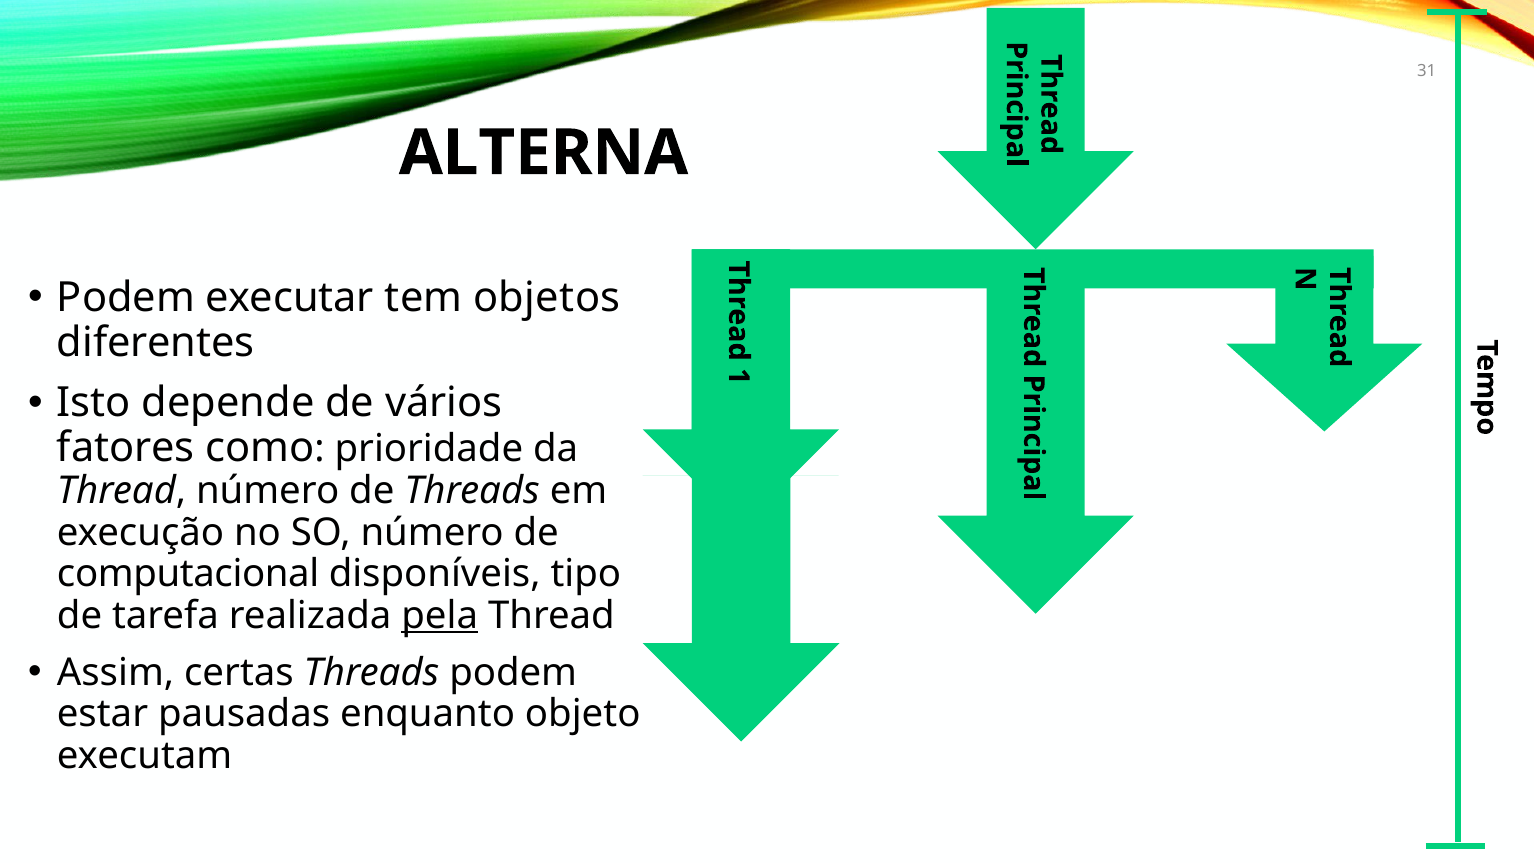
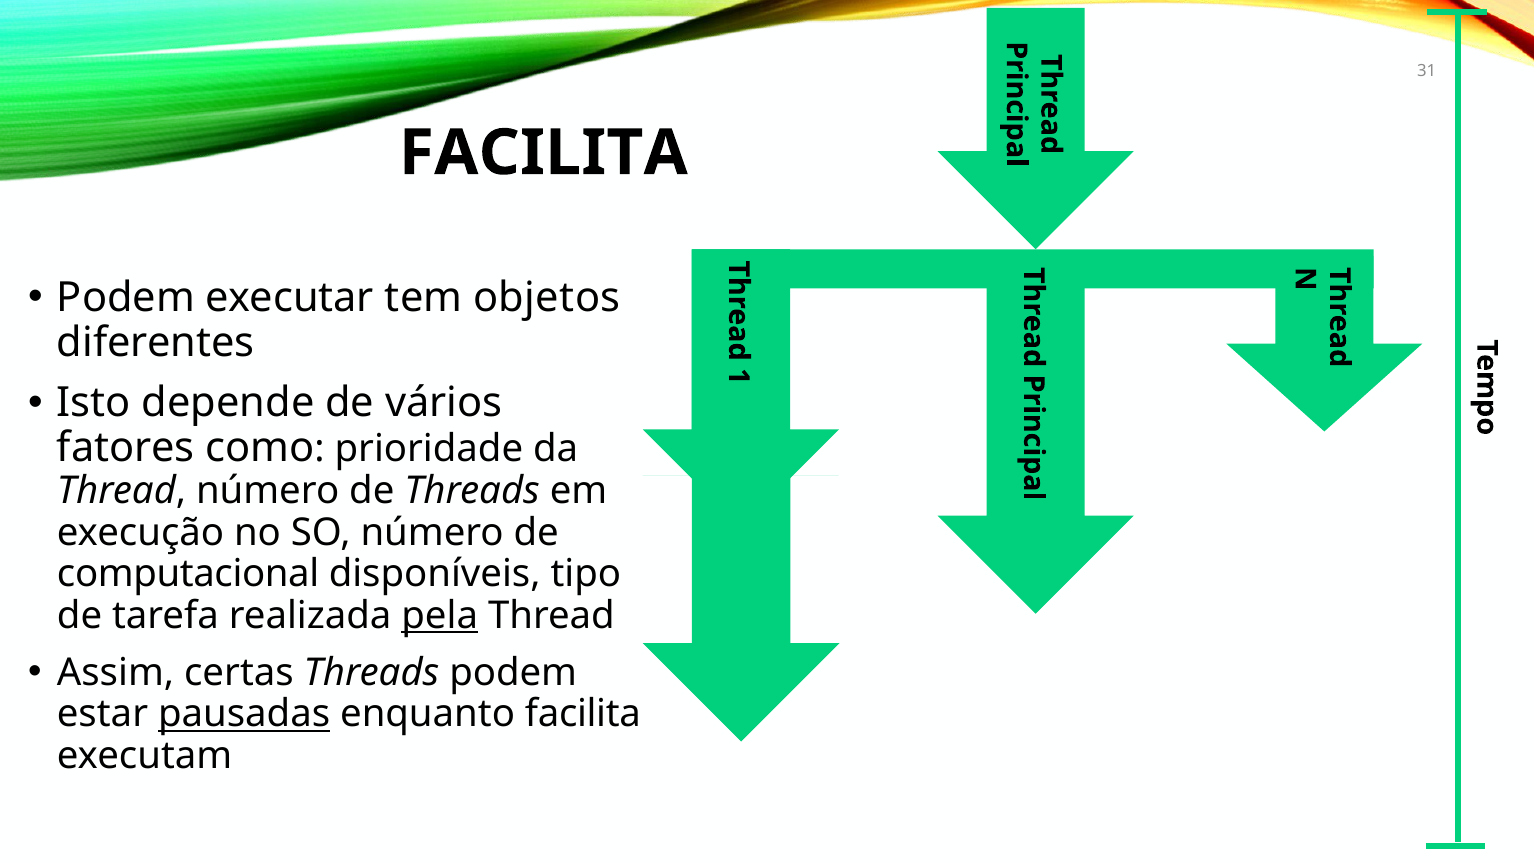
ALTERNA: ALTERNA -> FACILITA (543, 153)
pausadas underline: none -> present (244, 714)
enquanto objeto: objeto -> facilita (583, 714)
